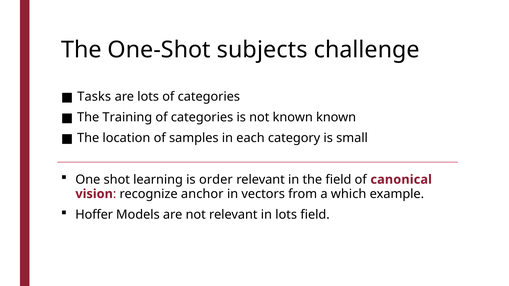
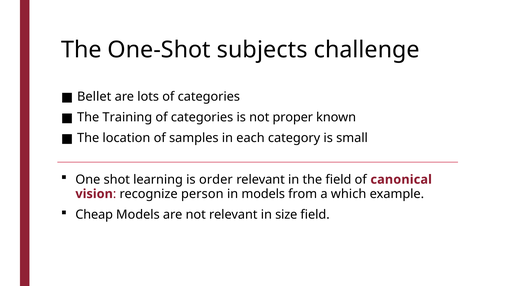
Tasks: Tasks -> Bellet (94, 97)
not known: known -> proper (293, 118)
anchor: anchor -> person (202, 194)
in vectors: vectors -> models (263, 194)
Hoffer: Hoffer -> Cheap (94, 215)
in lots: lots -> size (286, 215)
